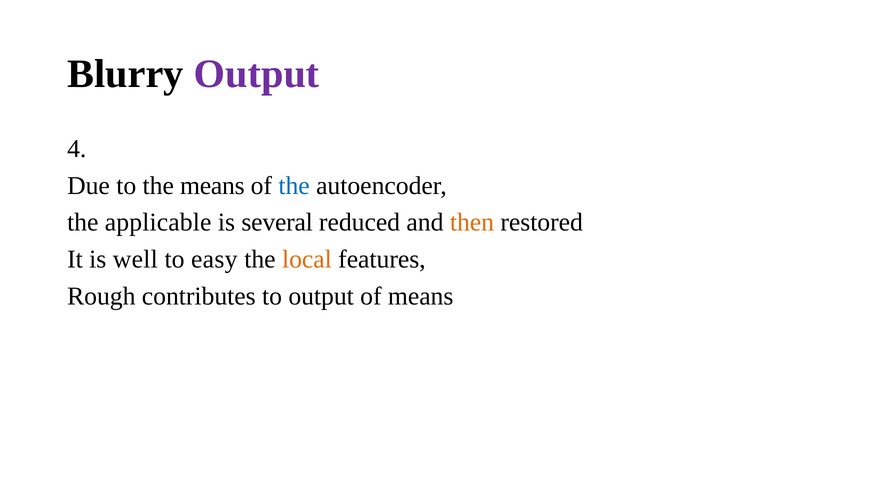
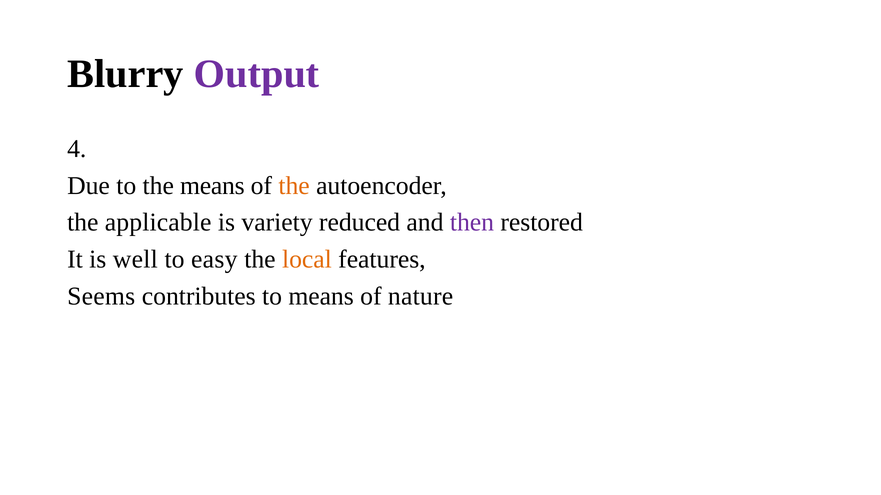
the colour: blue -> orange (294, 186)
several: several -> variety (277, 223)
then colour: orange -> purple (472, 223)
Rough: Rough -> Seems (101, 296)
to output: output -> means (321, 296)
of means: means -> nature (421, 296)
